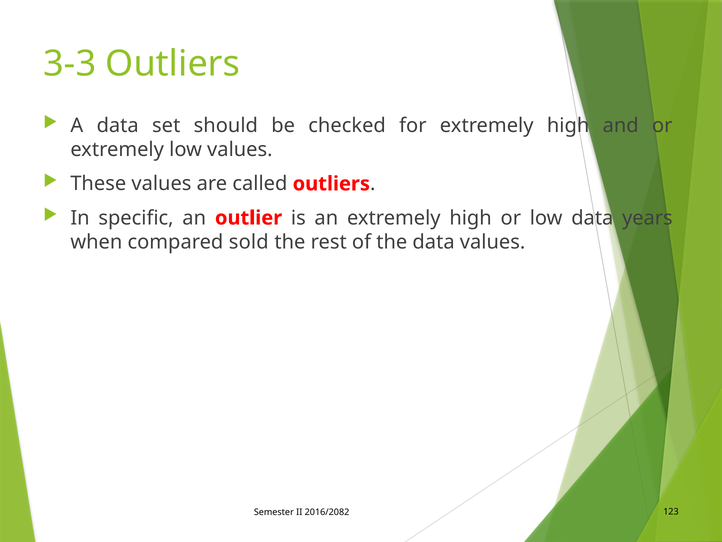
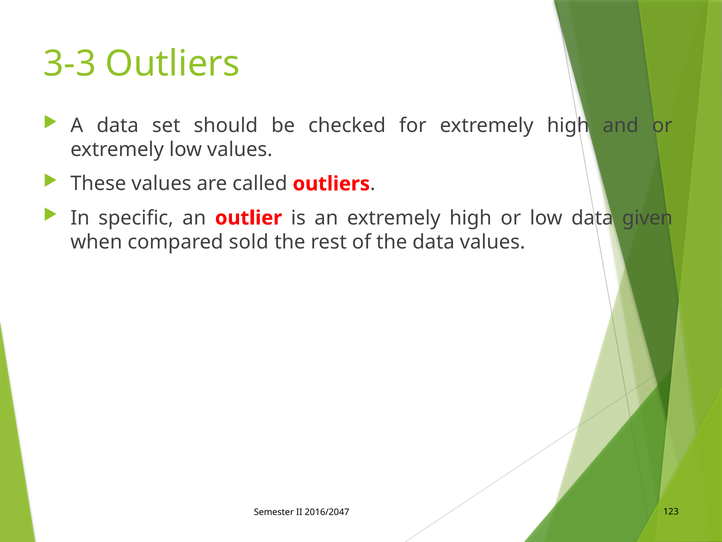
years: years -> given (647, 218)
2016/2082: 2016/2082 -> 2016/2047 (327, 512)
